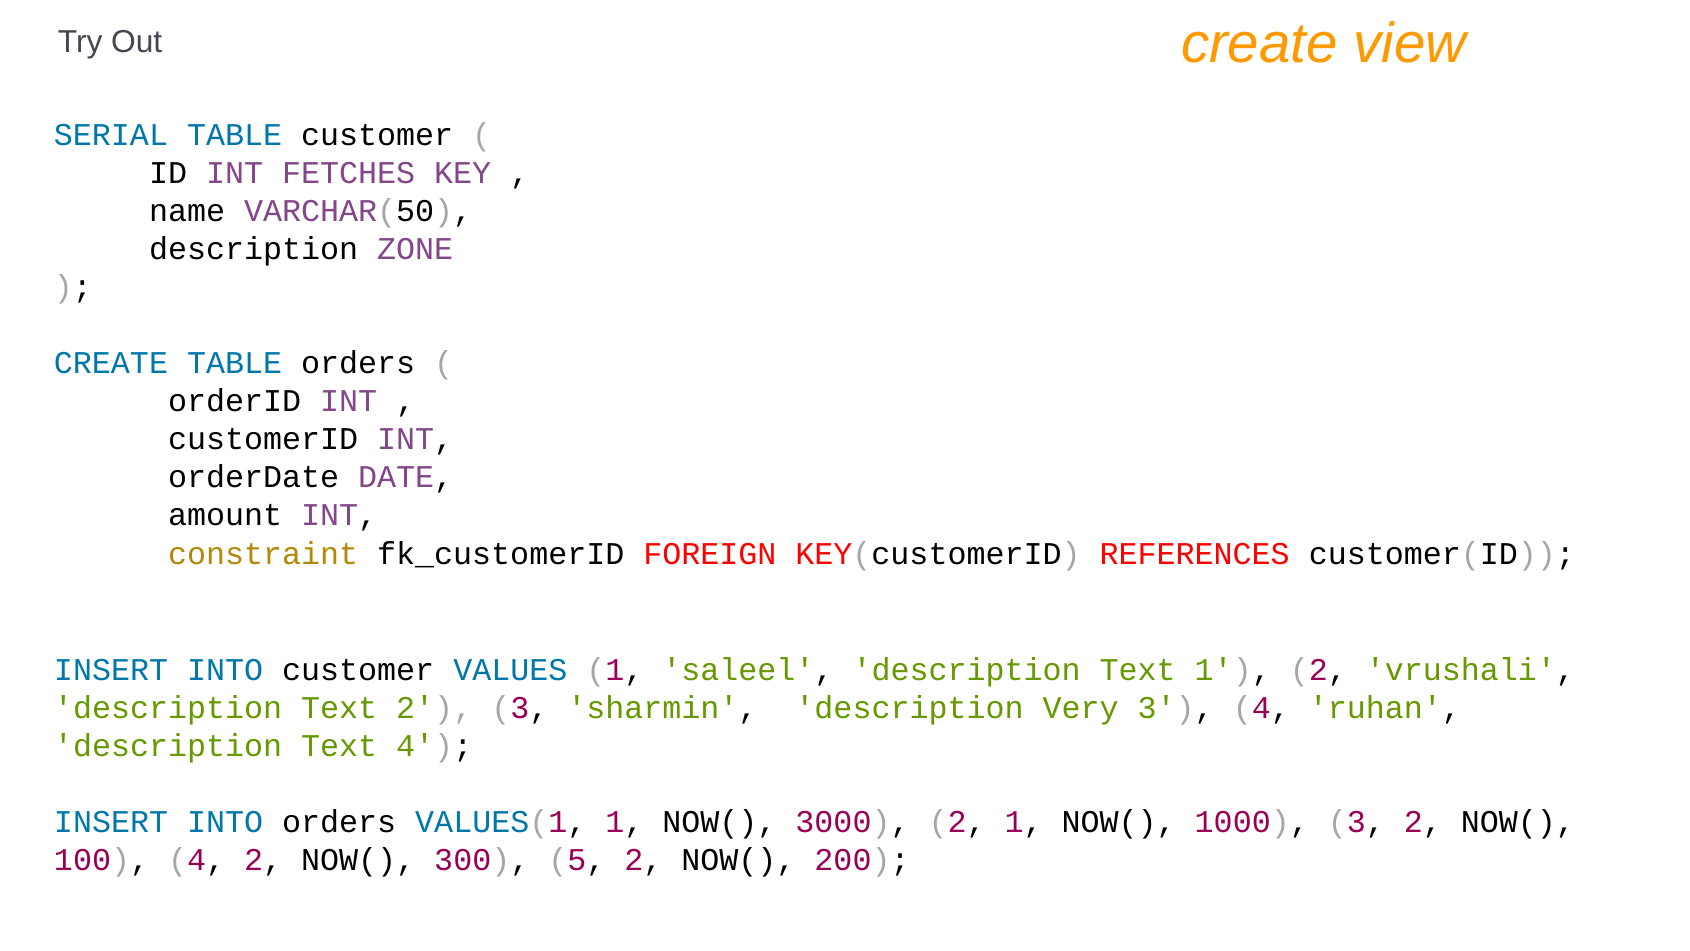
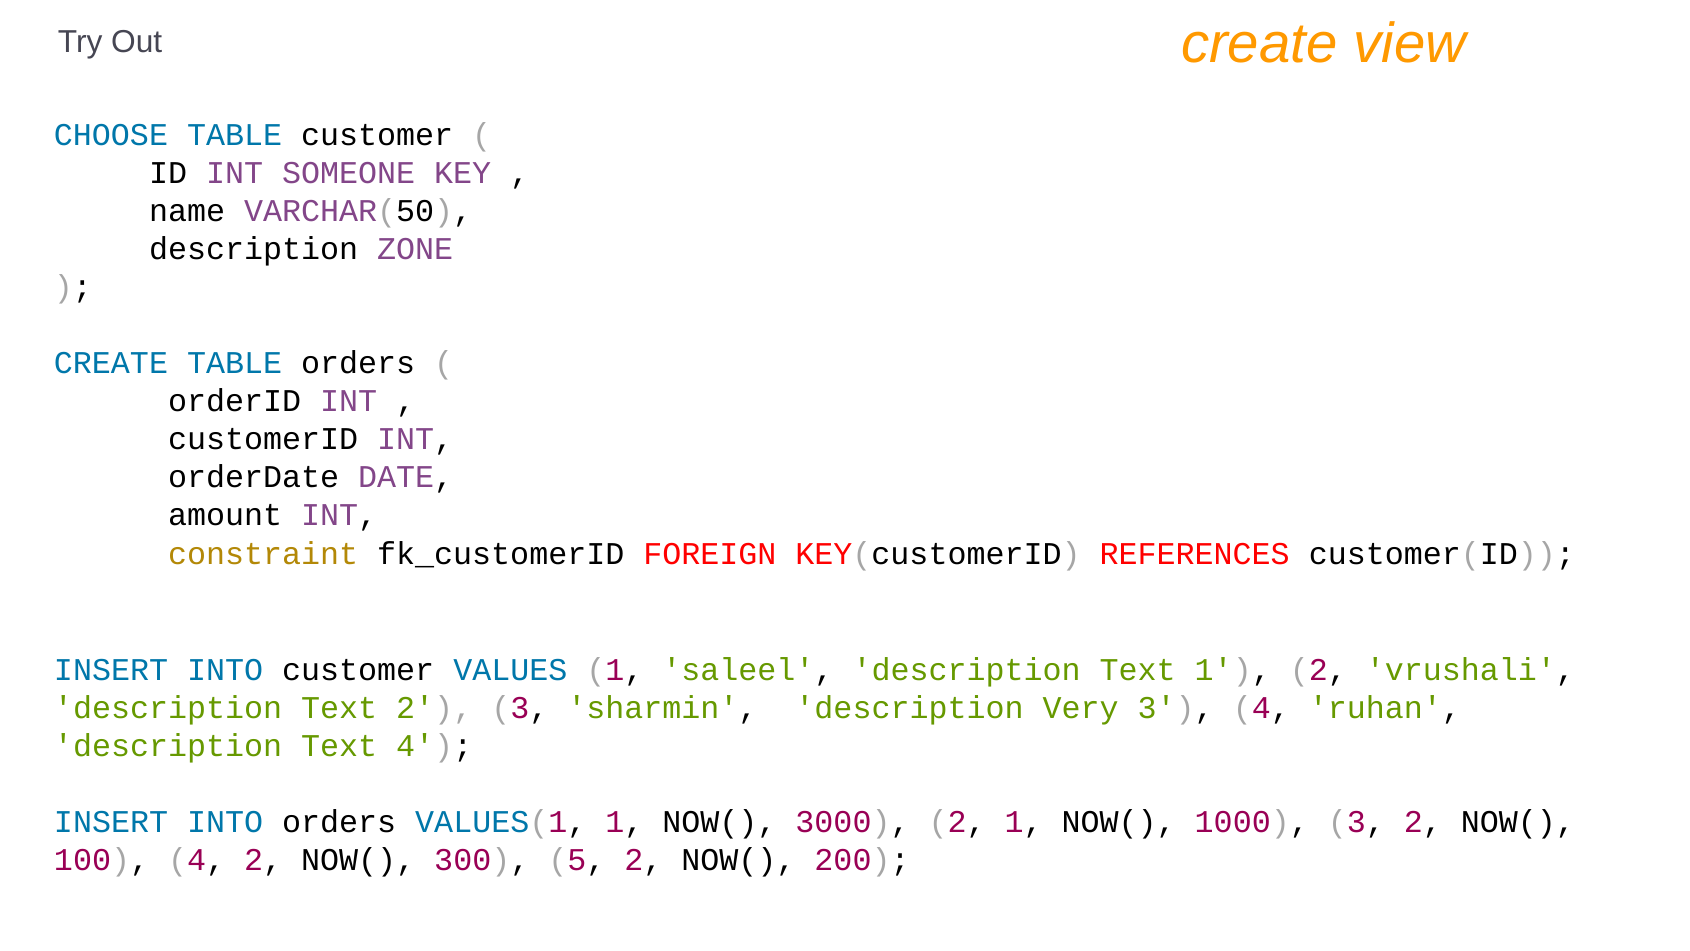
SERIAL: SERIAL -> CHOOSE (111, 135)
FETCHES: FETCHES -> SOMEONE (349, 173)
